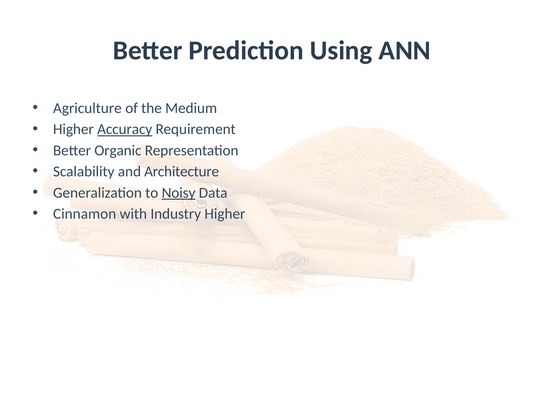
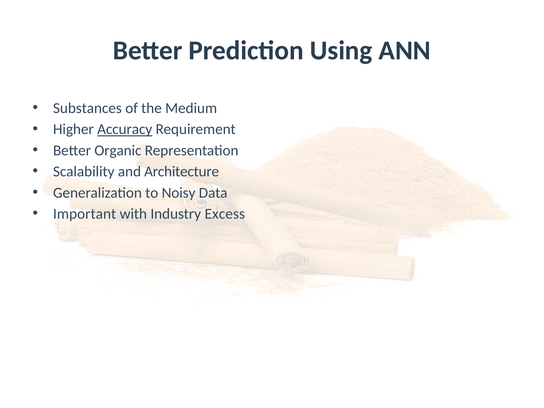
Agriculture: Agriculture -> Substances (87, 108)
Noisy underline: present -> none (179, 193)
Cinnamon: Cinnamon -> Important (85, 214)
Industry Higher: Higher -> Excess (225, 214)
